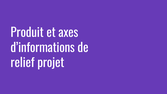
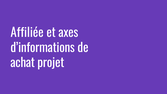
Produit: Produit -> Affiliée (27, 33)
relief: relief -> achat (23, 63)
